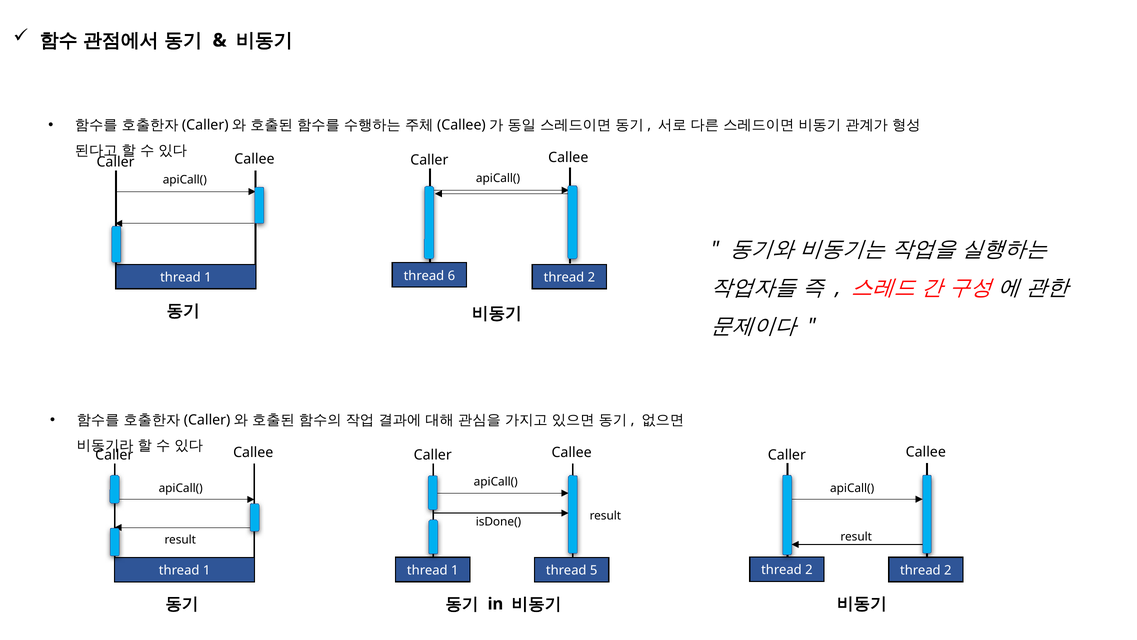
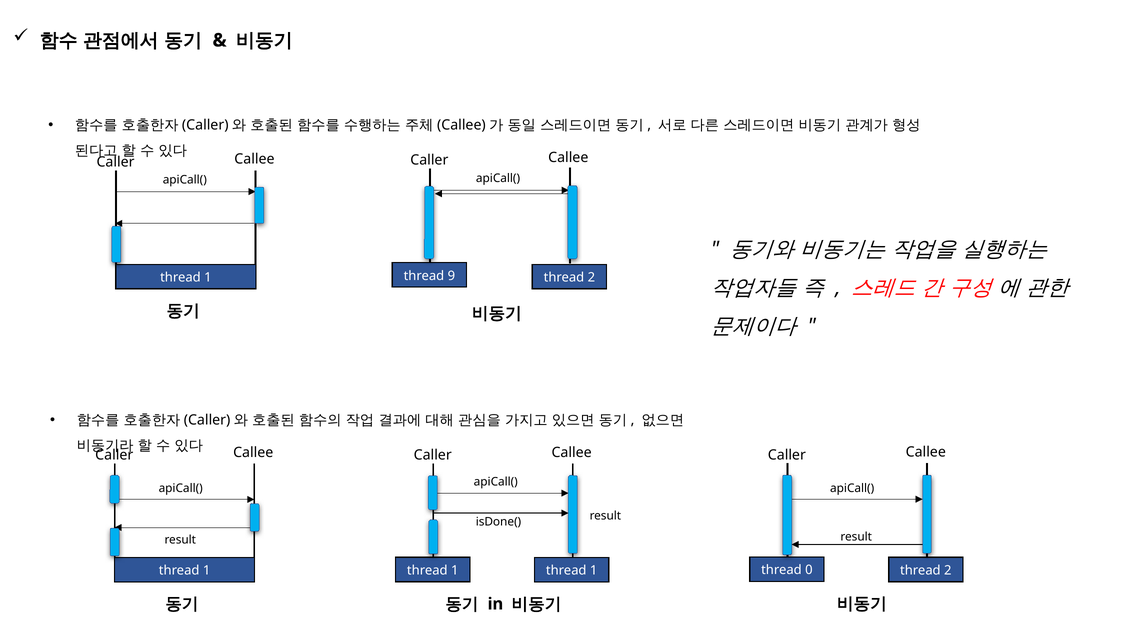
6: 6 -> 9 (451, 276)
2: 2 -> 0 (809, 570)
5: 5 -> 1 (594, 570)
